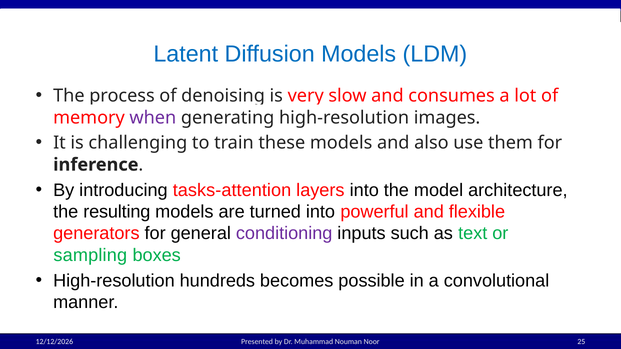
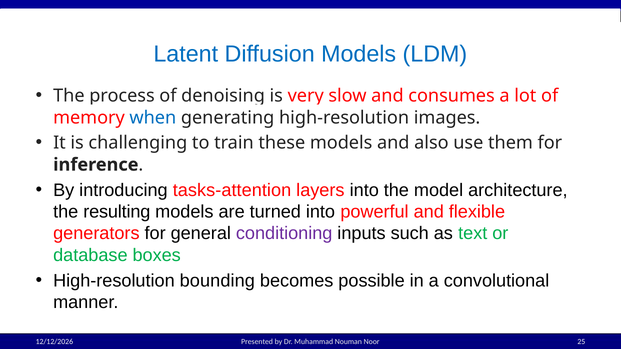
when colour: purple -> blue (153, 118)
sampling: sampling -> database (90, 255)
hundreds: hundreds -> bounding (217, 281)
